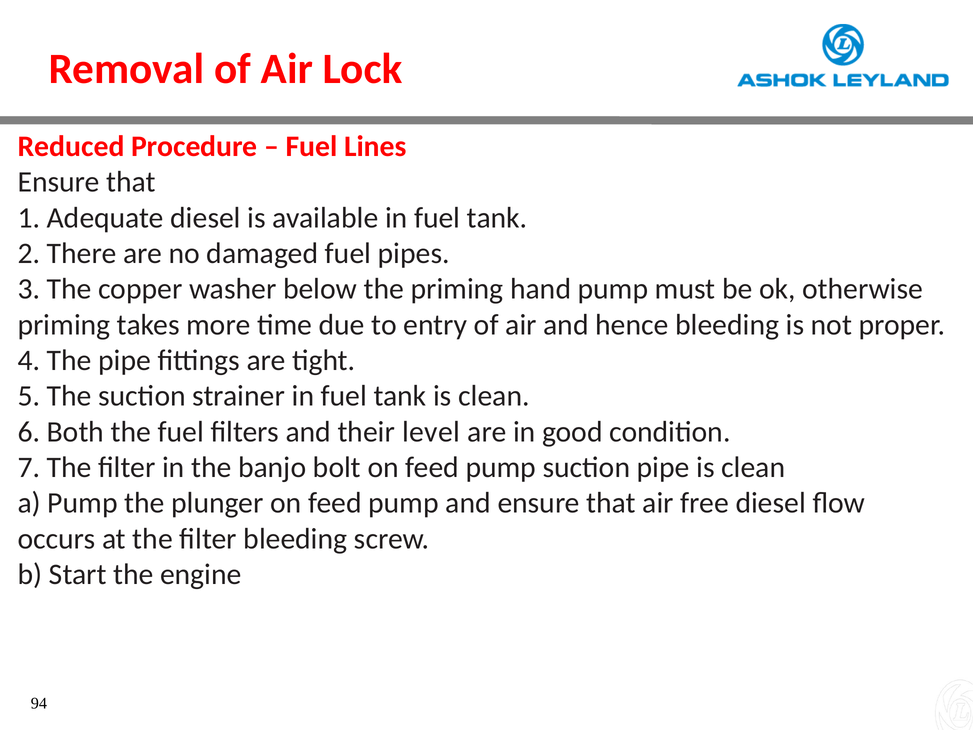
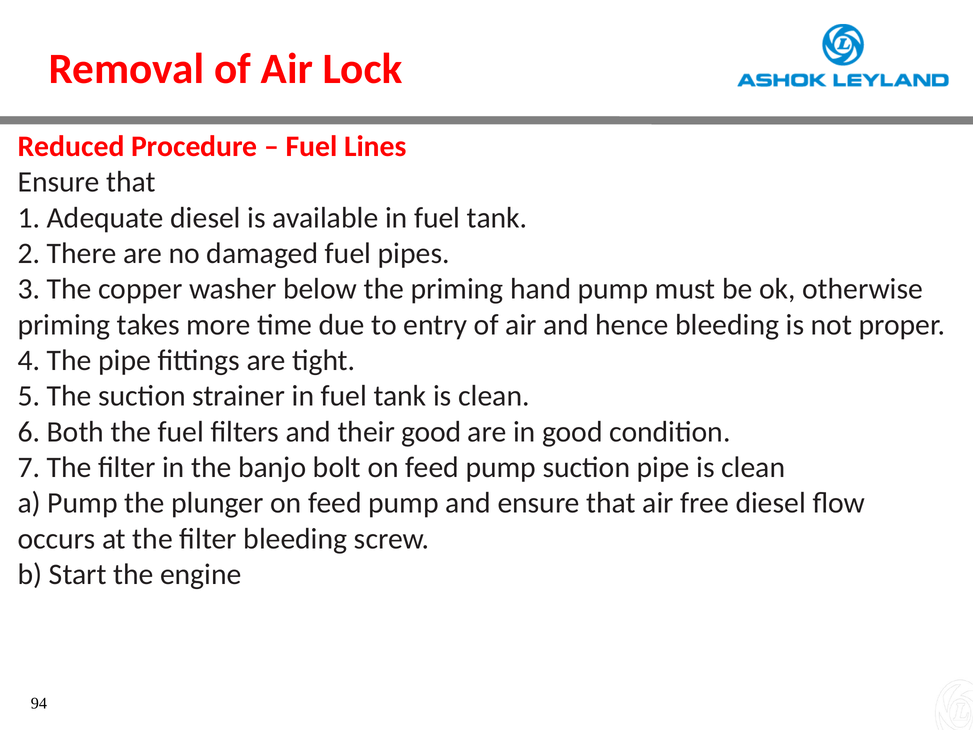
their level: level -> good (431, 432)
